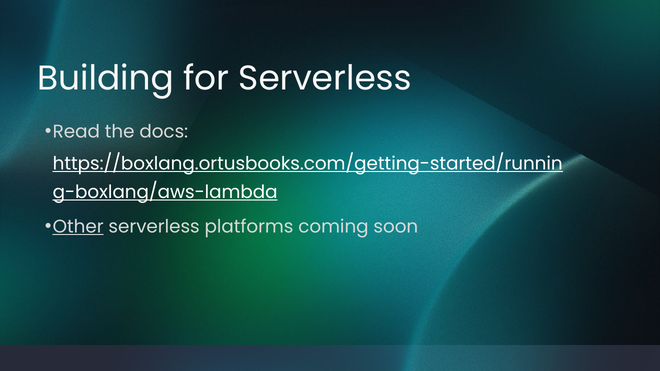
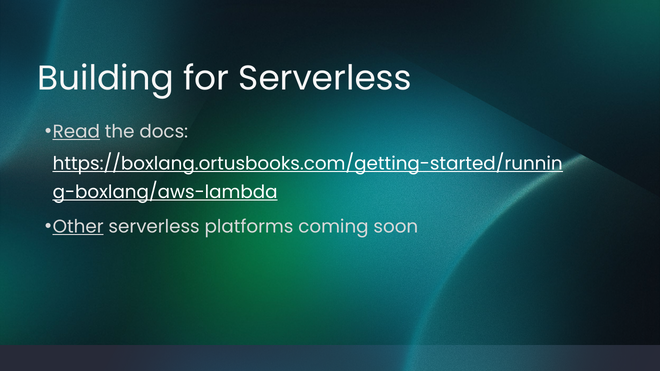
Read underline: none -> present (76, 132)
